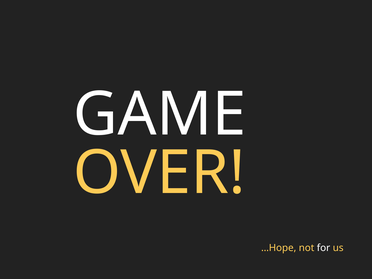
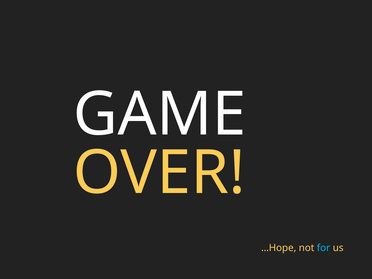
for colour: white -> light blue (324, 248)
